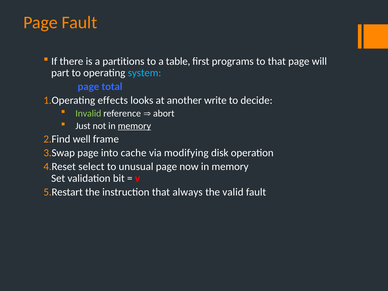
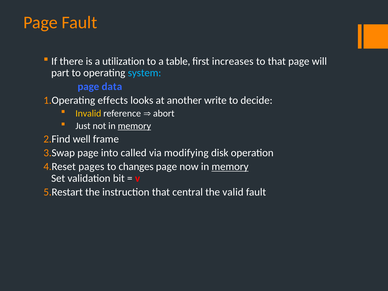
partitions: partitions -> utilization (123, 61)
programs: programs -> increases (233, 61)
total: total -> data (112, 87)
Invalid colour: light green -> yellow (88, 113)
cache: cache -> called (134, 153)
select: select -> pages (91, 167)
unusual: unusual -> changes (136, 167)
memory underline: none -> present (230, 167)
always: always -> central (188, 192)
